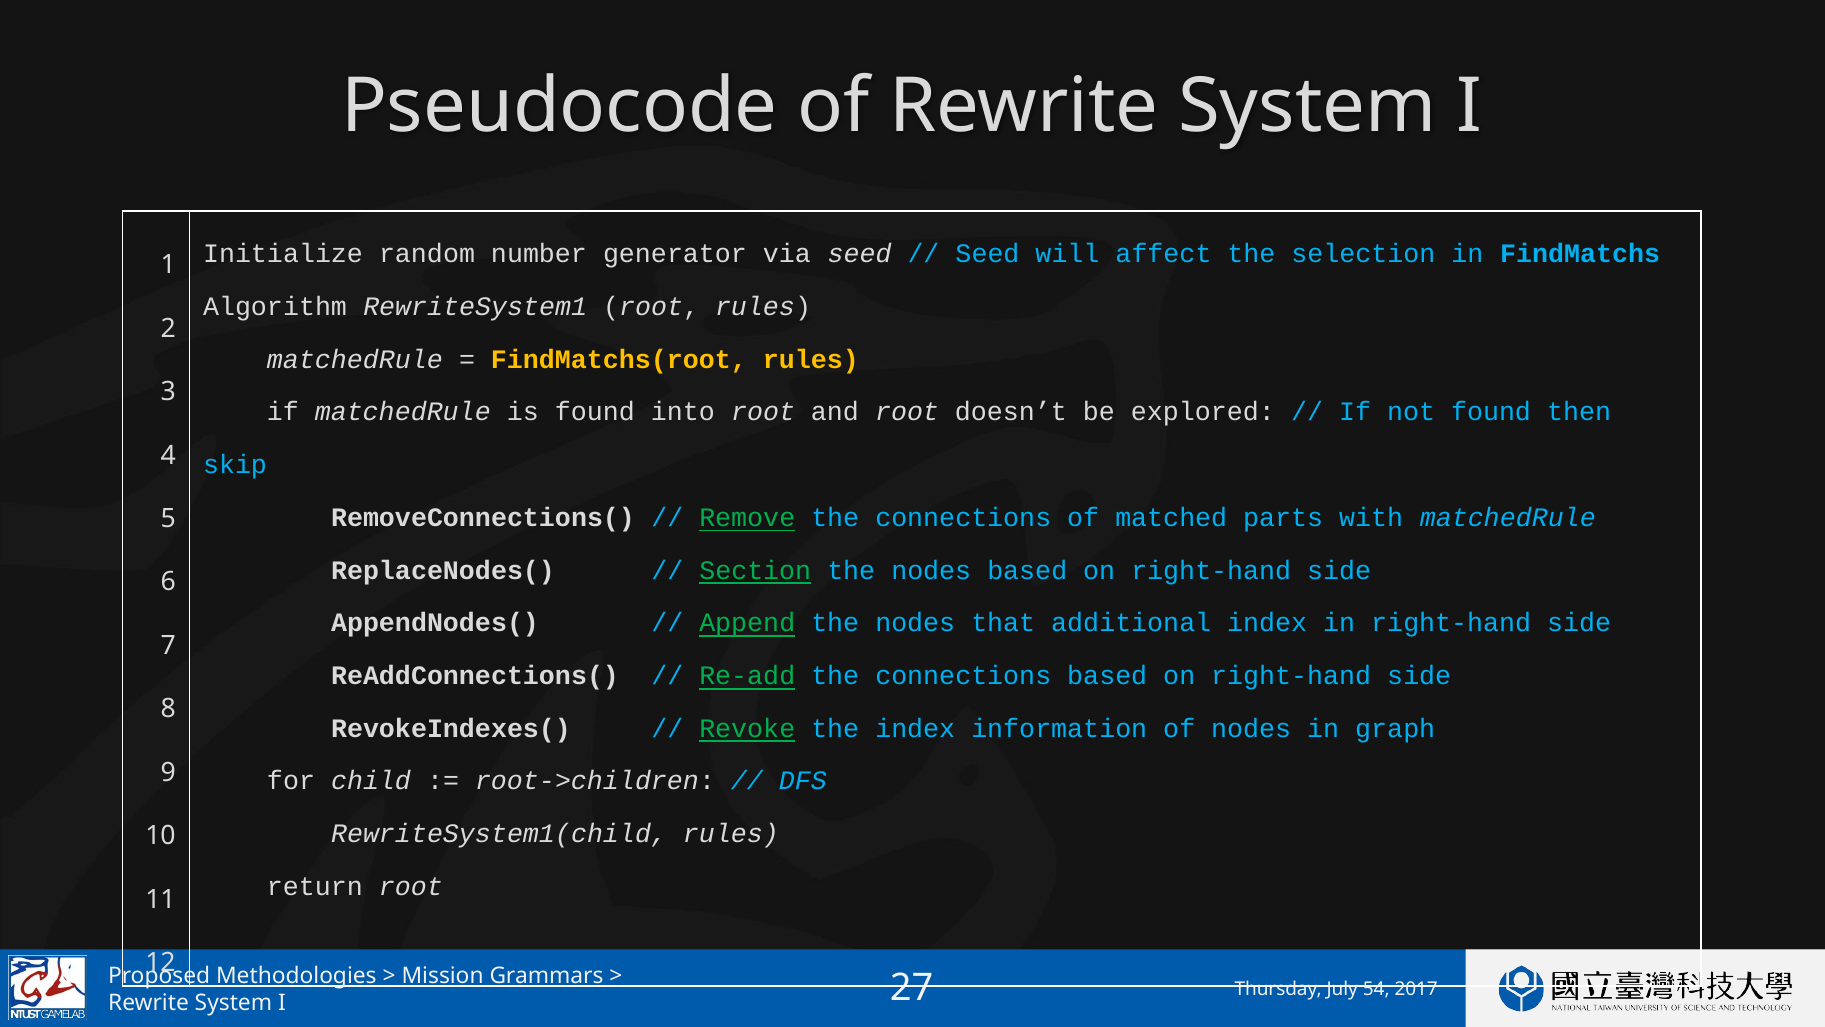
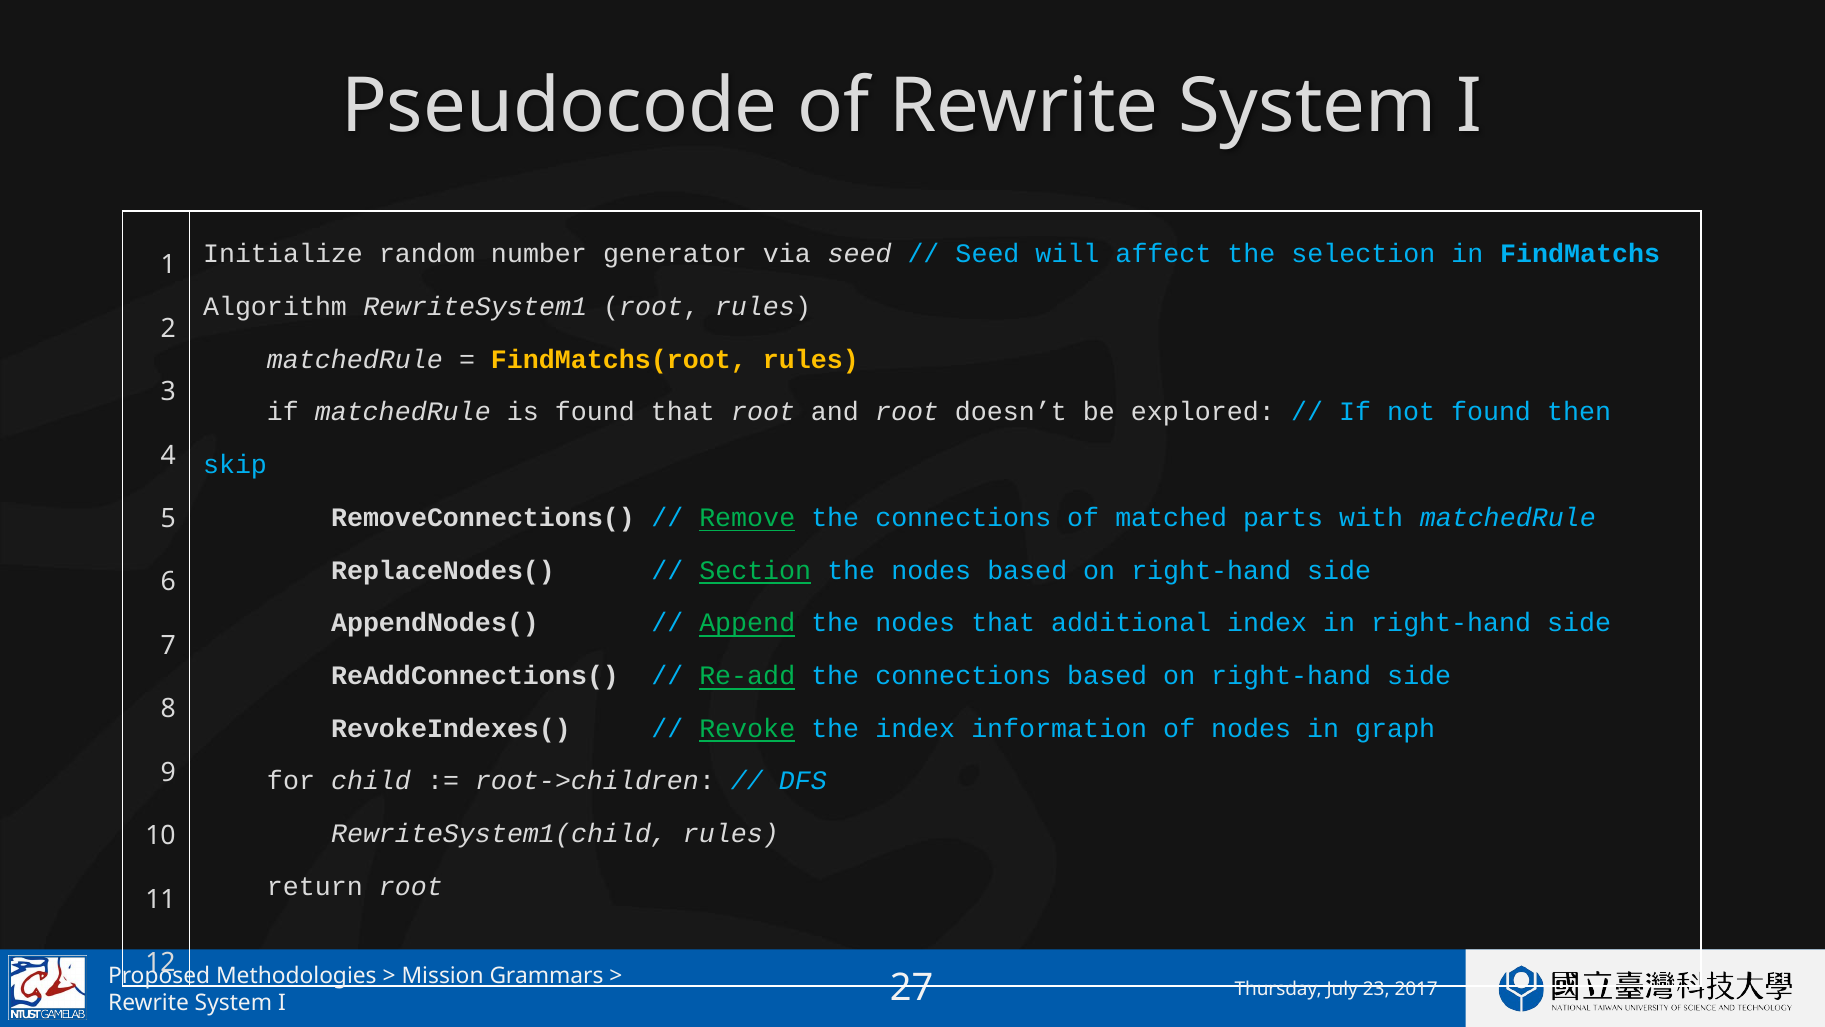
found into: into -> that (683, 412)
54: 54 -> 23 (1376, 989)
